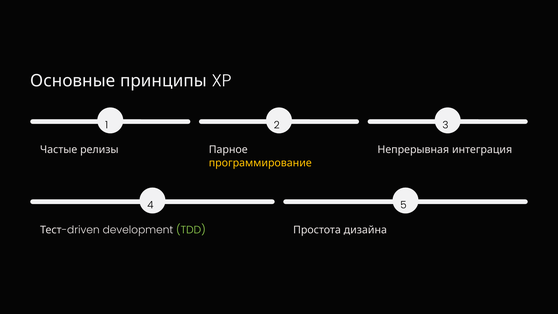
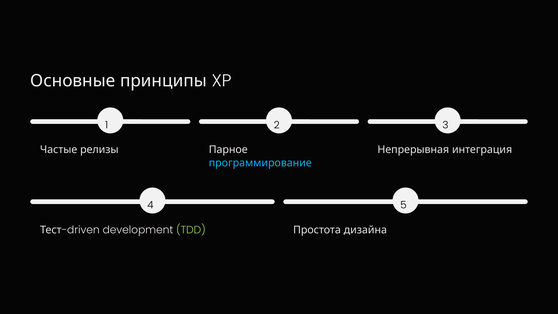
программирование colour: yellow -> light blue (260, 163)
